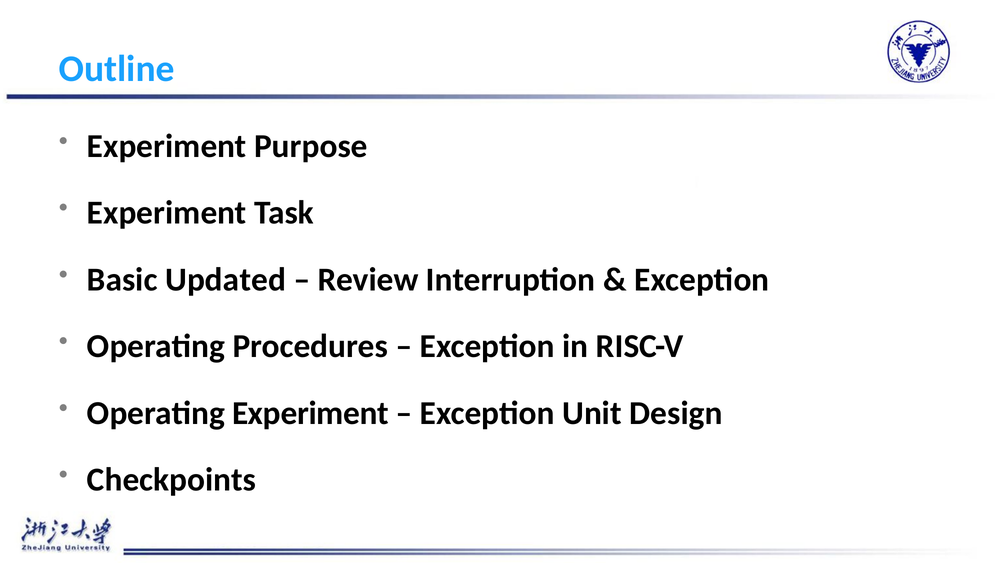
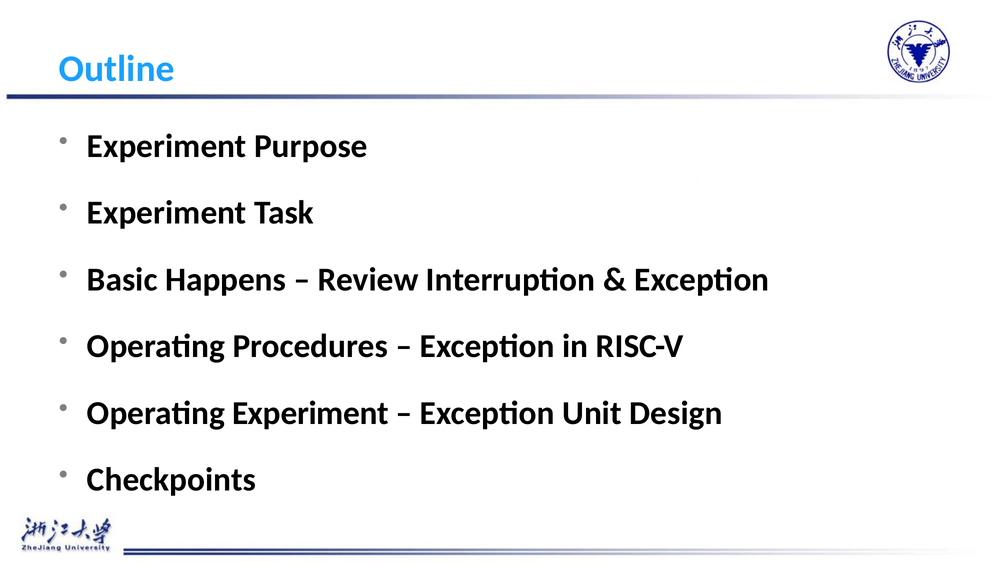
Updated: Updated -> Happens (226, 280)
